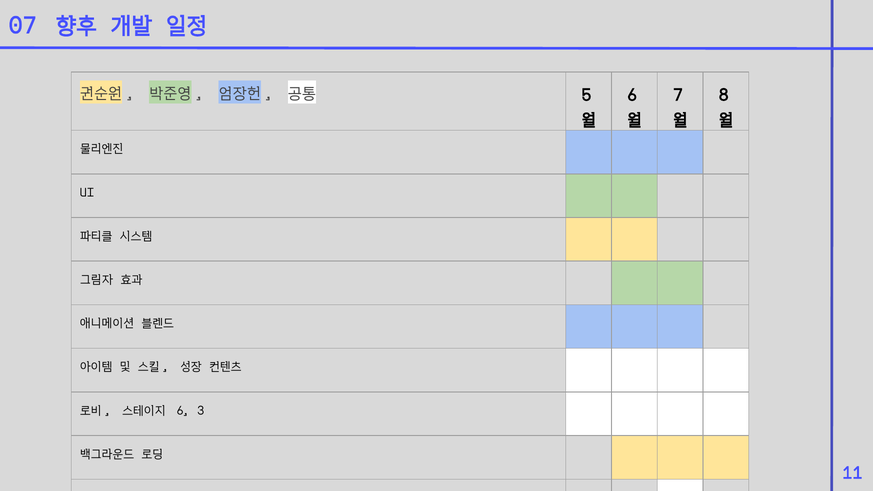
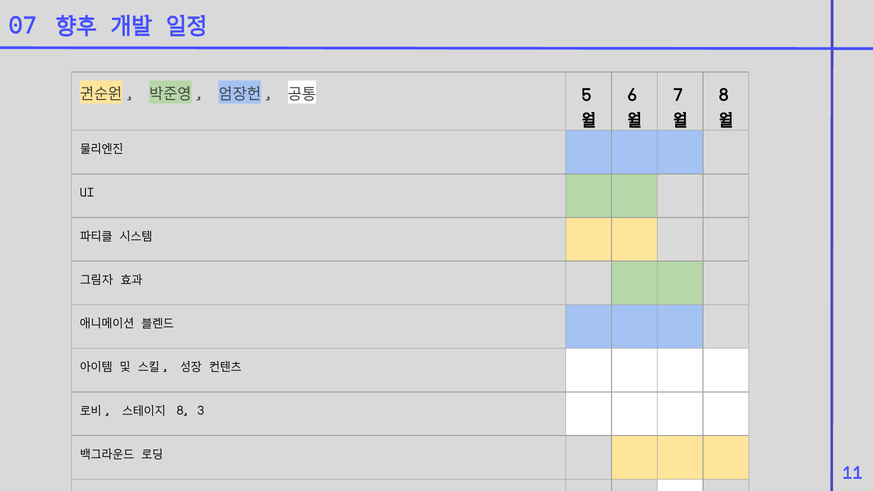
6: 6 -> 8 (183, 411)
